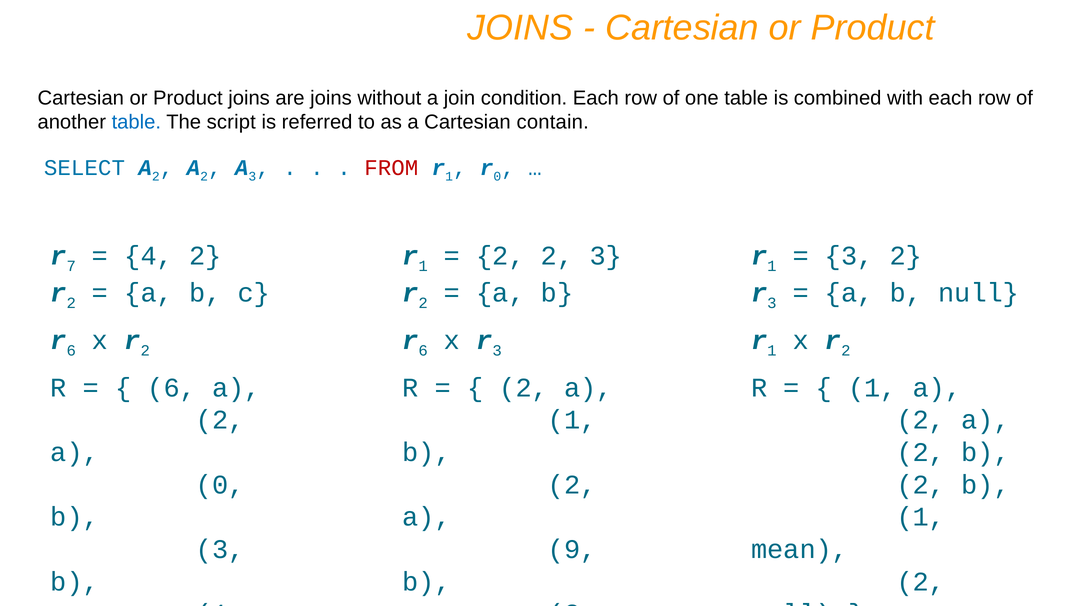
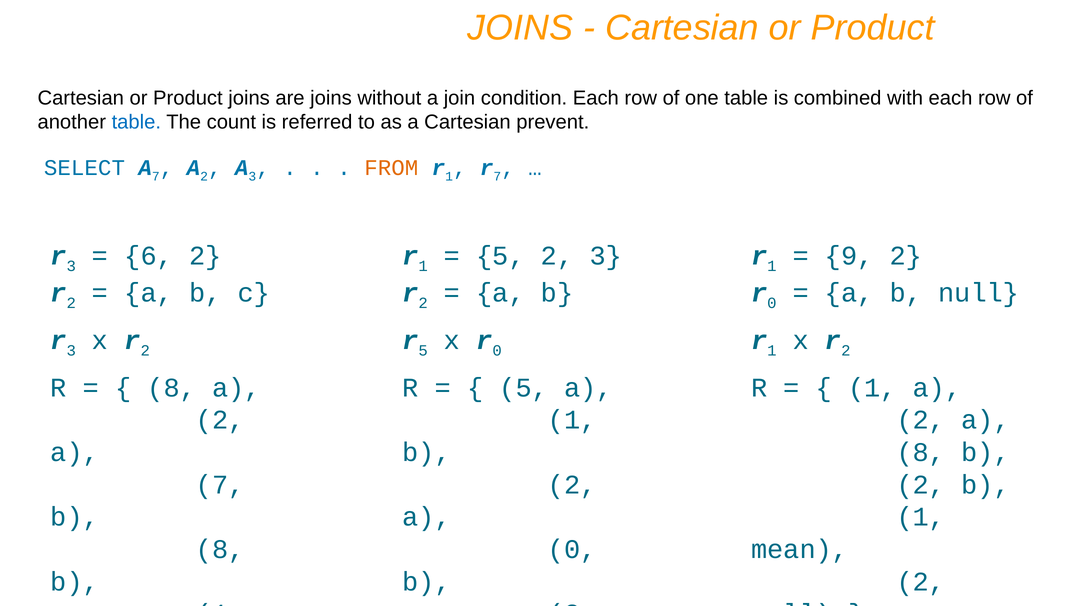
script: script -> count (231, 122)
contain: contain -> prevent (553, 122)
SELECT A 2: 2 -> 7 (156, 177)
FROM colour: red -> orange (391, 168)
r 0: 0 -> 7 (497, 177)
7: 7 -> 3 (71, 267)
4: 4 -> 6 (149, 256)
2: 2 -> 5 (501, 256)
3: 3 -> 9 (849, 256)
3: 3 -> 0 (772, 303)
6: 6 -> 3 (71, 351)
6: 6 -> 5 (423, 351)
x r 3: 3 -> 0 (497, 351)
6: 6 -> 8 (172, 388)
2: 2 -> 5 (524, 388)
2: 2 -> 8 (921, 453)
0: 0 -> 7 (220, 485)
3: 3 -> 8 (220, 550)
9: 9 -> 0 (572, 550)
